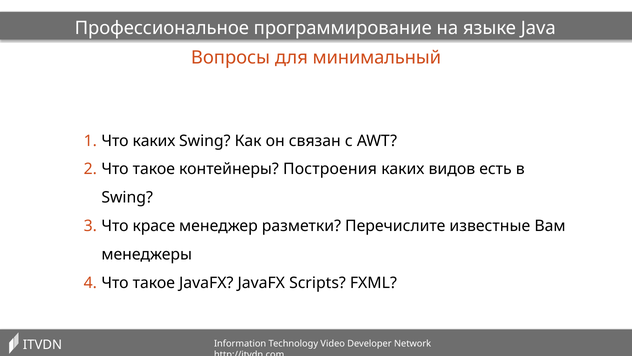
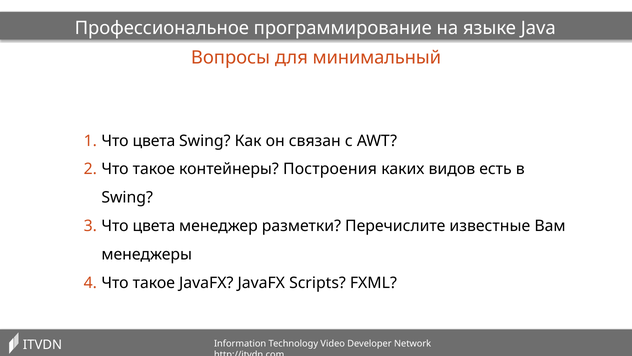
каких: каких -> цвета (154, 141)
красе: красе -> цвета (154, 226)
